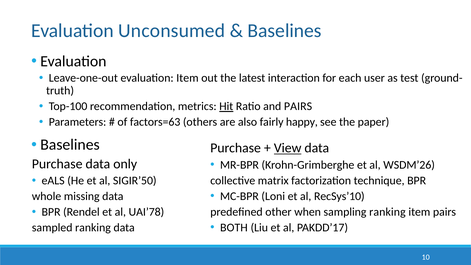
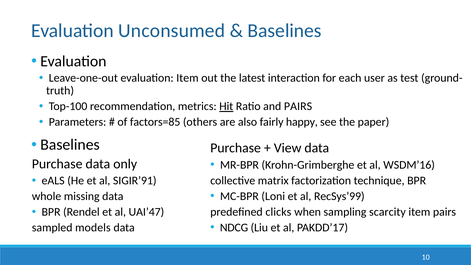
factors=63: factors=63 -> factors=85 (155, 122)
View underline: present -> none (288, 148)
WSDM’26: WSDM’26 -> WSDM’16 (409, 165)
SIGIR’50: SIGIR’50 -> SIGIR’91 (135, 181)
RecSys’10: RecSys’10 -> RecSys’99 (339, 196)
UAI’78: UAI’78 -> UAI’47 (146, 212)
other: other -> clicks (278, 212)
sampling ranking: ranking -> scarcity (387, 212)
BOTH: BOTH -> NDCG (234, 227)
sampled ranking: ranking -> models (93, 228)
